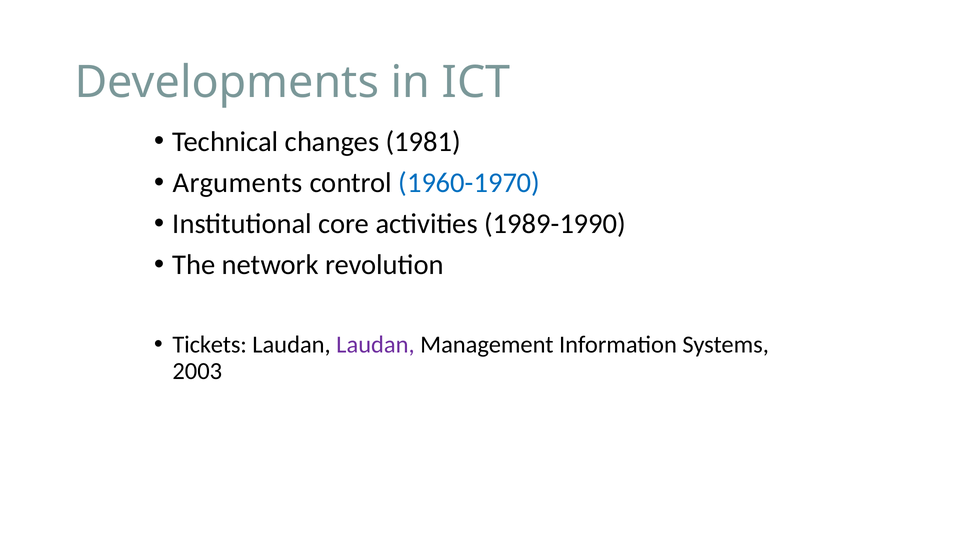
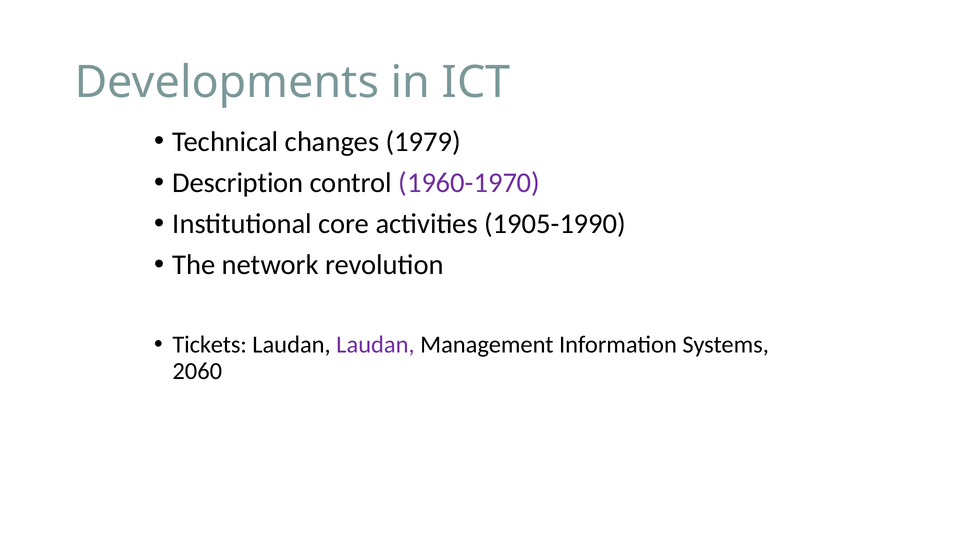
1981: 1981 -> 1979 (423, 142)
Arguments: Arguments -> Description (238, 183)
1960-1970 colour: blue -> purple (469, 183)
1989-1990: 1989-1990 -> 1905-1990 (555, 224)
2003: 2003 -> 2060 (197, 371)
